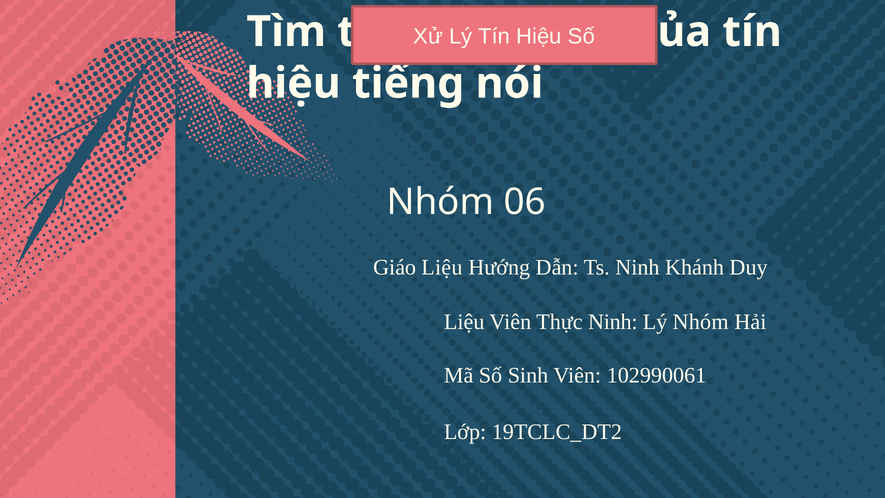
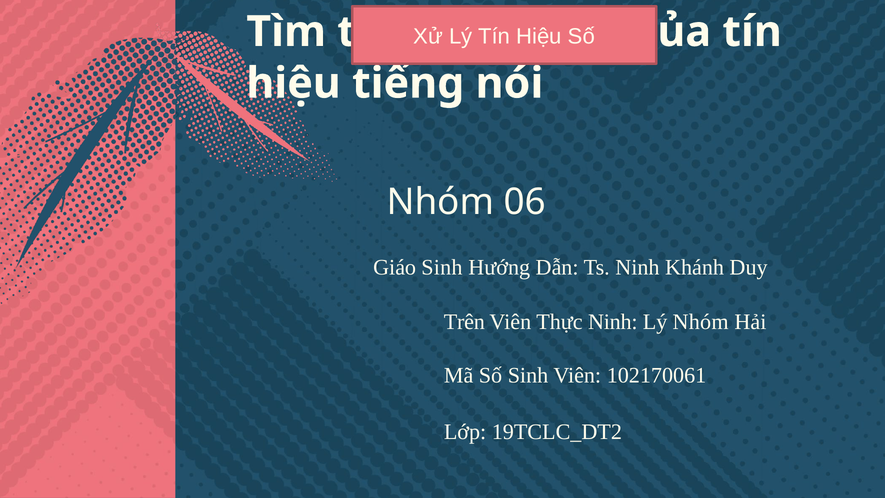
Giáo Liệu: Liệu -> Sinh (442, 267)
Liệu: Liệu -> Trên (464, 322)
102990061: 102990061 -> 102170061 (657, 375)
